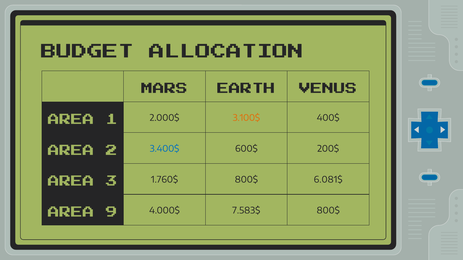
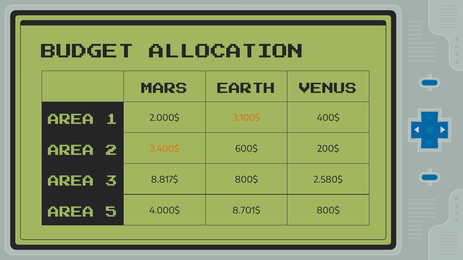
3.400$ colour: blue -> orange (165, 149)
1.760$: 1.760$ -> 8.817$ (165, 180)
6.081$: 6.081$ -> 2.580$ (328, 180)
9: 9 -> 5 (112, 215)
7.583$: 7.583$ -> 8.701$ (246, 211)
